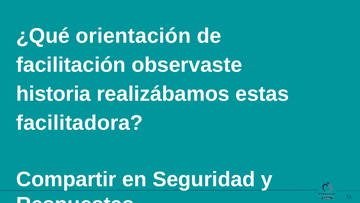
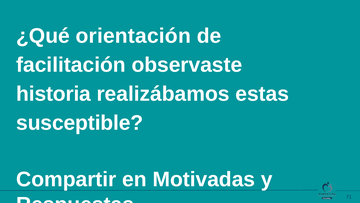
facilitadora: facilitadora -> susceptible (80, 123)
Seguridad: Seguridad -> Motivadas (204, 179)
